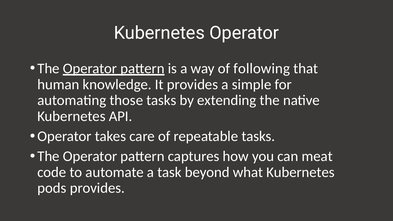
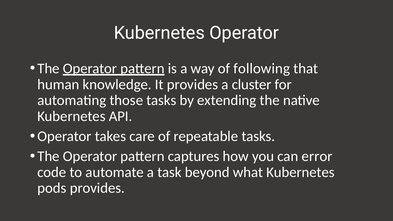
simple: simple -> cluster (252, 84)
meat: meat -> error (317, 156)
